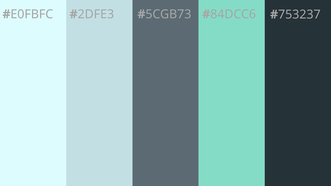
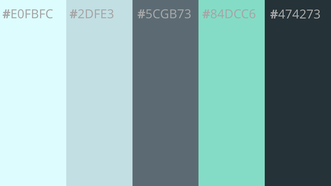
753237: 753237 -> 474273 (299, 14)
